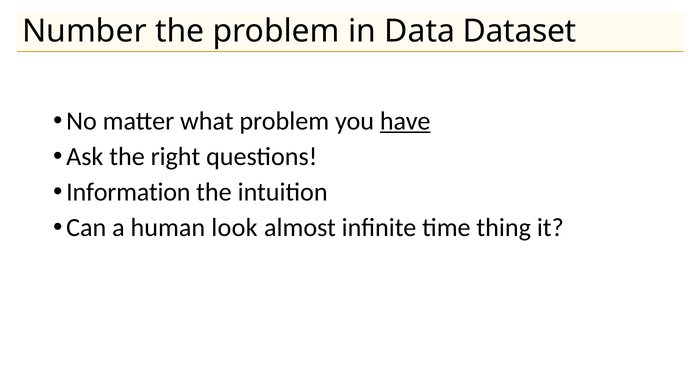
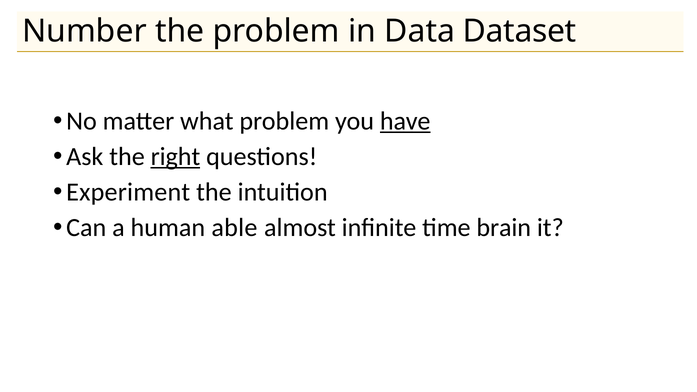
right underline: none -> present (175, 156)
Information: Information -> Experiment (128, 192)
look: look -> able (234, 227)
thing: thing -> brain (504, 227)
